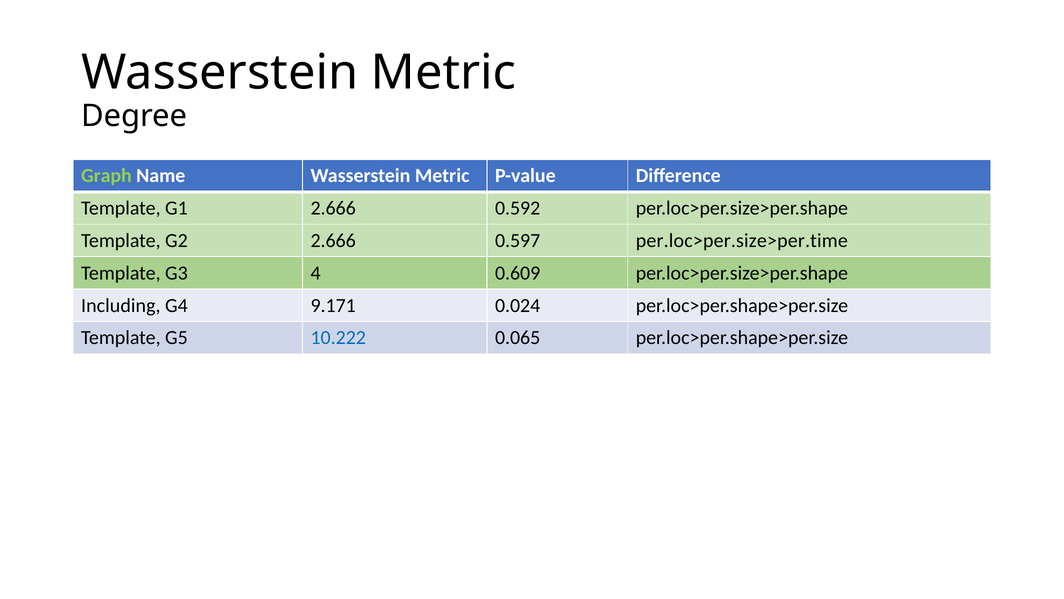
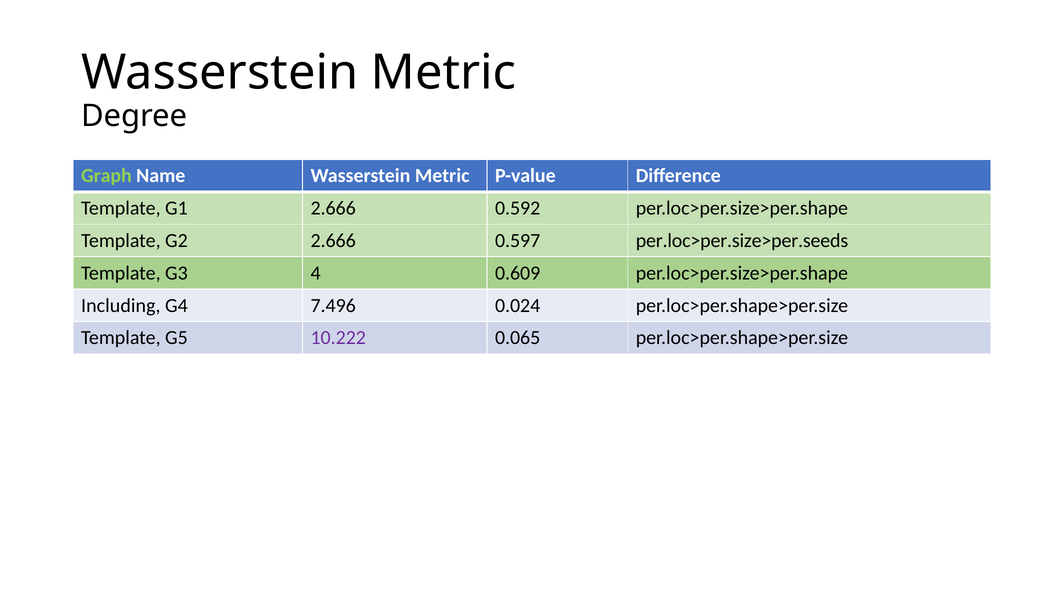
per.loc>per.size>per.time: per.loc>per.size>per.time -> per.loc>per.size>per.seeds (742, 240)
9.171: 9.171 -> 7.496 (333, 305)
10.222 colour: blue -> purple (338, 338)
